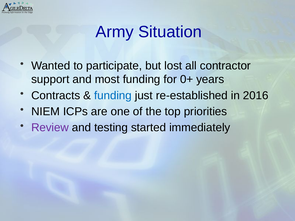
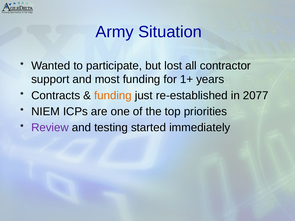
0+: 0+ -> 1+ (187, 79)
funding colour: blue -> orange (113, 96)
2016: 2016 -> 2077 (256, 96)
